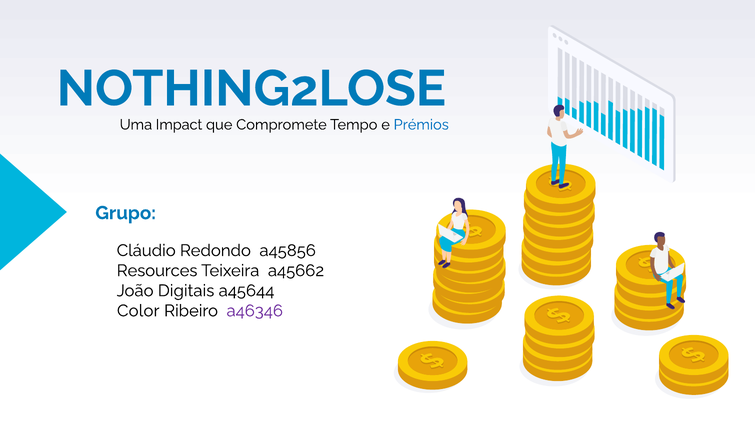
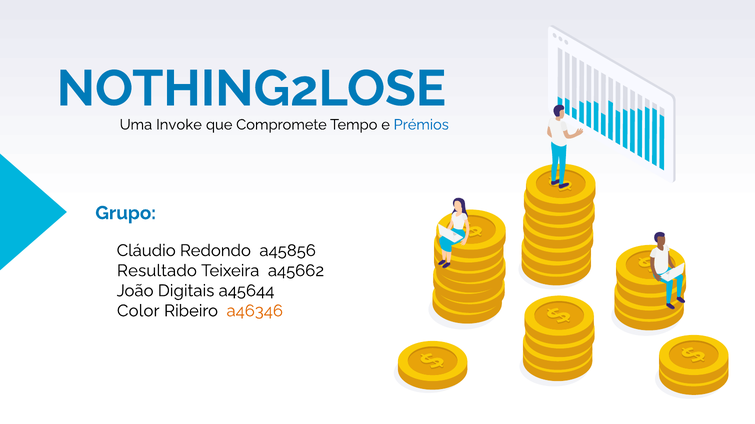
Impact: Impact -> Invoke (179, 125)
Resources: Resources -> Resultado (157, 271)
a46346 colour: purple -> orange (255, 311)
